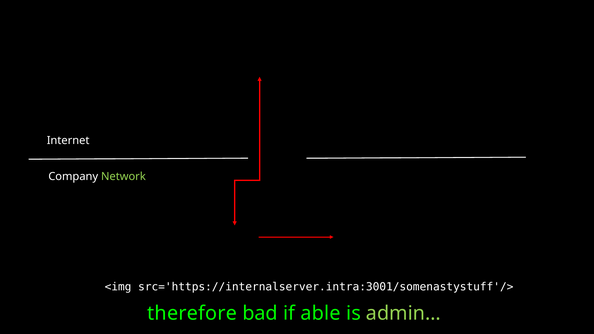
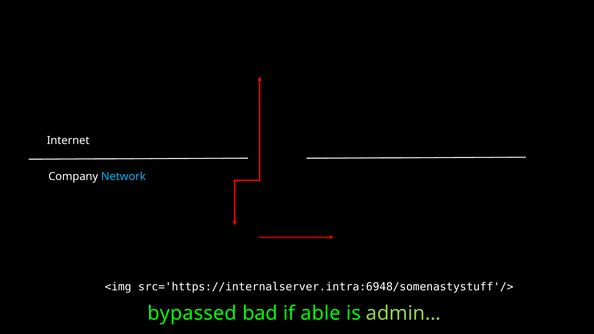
Network colour: light green -> light blue (123, 177)
src='https://internalserver.intra:3001/somenastystuff'/>: src='https://internalserver.intra:3001/somenastystuff'/> -> src='https://internalserver.intra:6948/somenastystuff'/> (326, 287)
therefore: therefore -> bypassed (192, 313)
